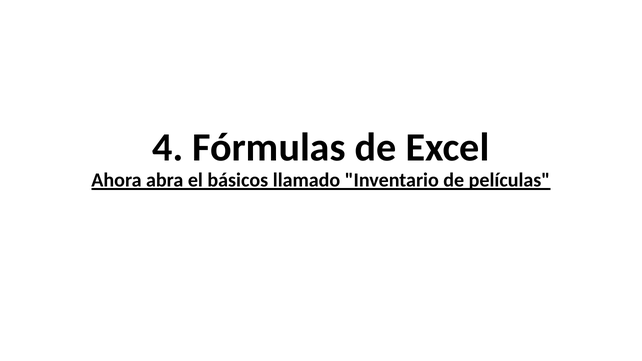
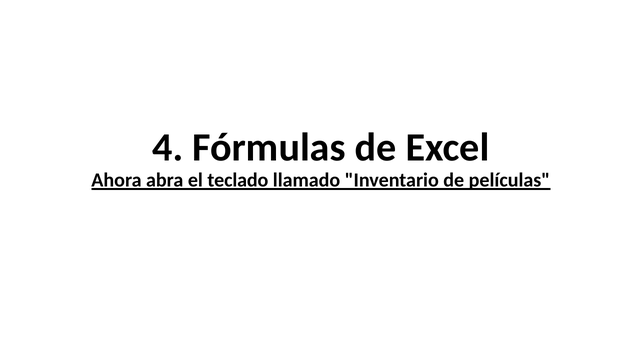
básicos: básicos -> teclado (238, 180)
